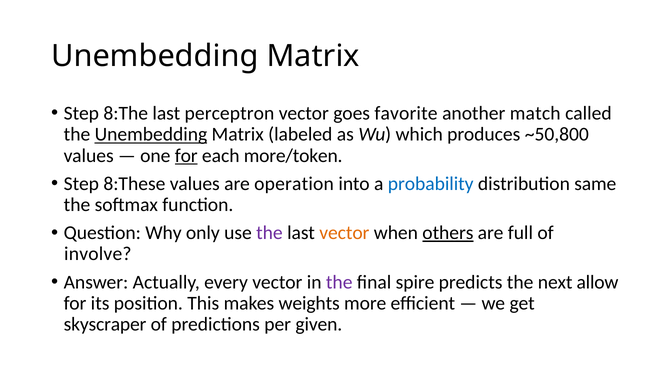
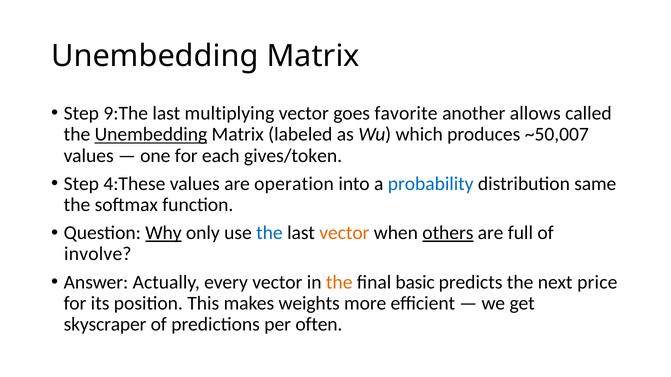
8:The: 8:The -> 9:The (126, 113)
perceptron: perceptron -> multiplying (229, 113)
match: match -> allows (535, 113)
~50,800: ~50,800 -> ~50,007 (557, 135)
for underline: present -> none (186, 156)
more/token: more/token -> gives/token (293, 156)
8:These: 8:These -> 4:These (134, 184)
Why underline: none -> present (163, 233)
the colour: purple -> blue (269, 233)
the colour: purple -> orange (339, 282)
spire: spire -> basic (415, 282)
allow: allow -> price (597, 282)
given: given -> often (319, 325)
